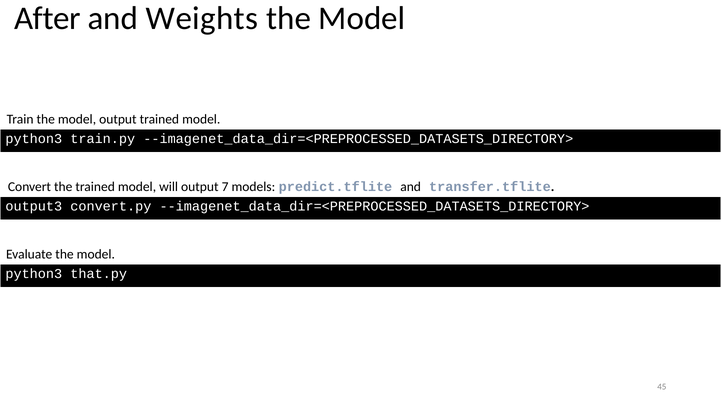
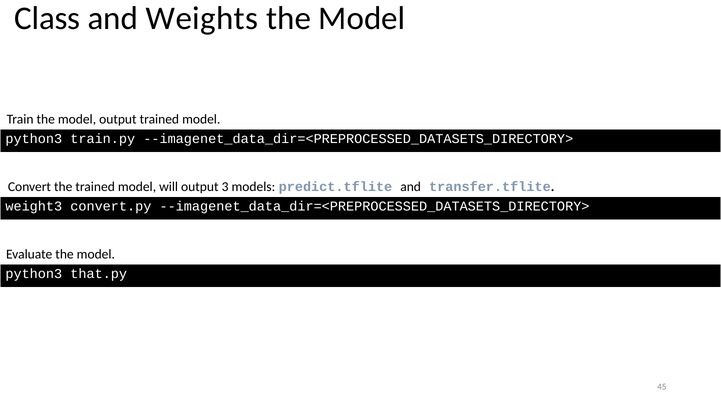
After: After -> Class (47, 19)
7: 7 -> 3 (225, 187)
output3: output3 -> weight3 (34, 207)
